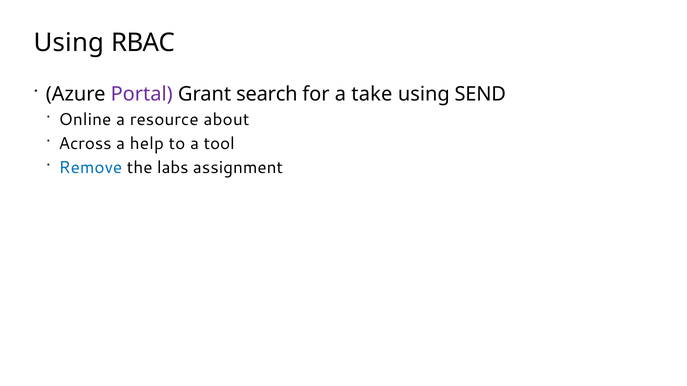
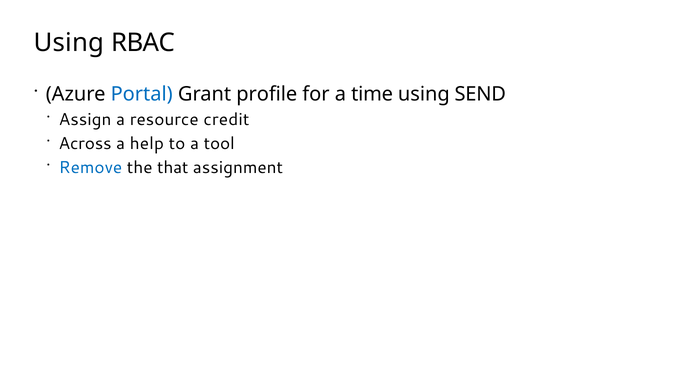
Portal colour: purple -> blue (142, 94)
search: search -> profile (267, 94)
take: take -> time (372, 94)
Online: Online -> Assign (85, 120)
about: about -> credit (226, 120)
labs: labs -> that (173, 168)
